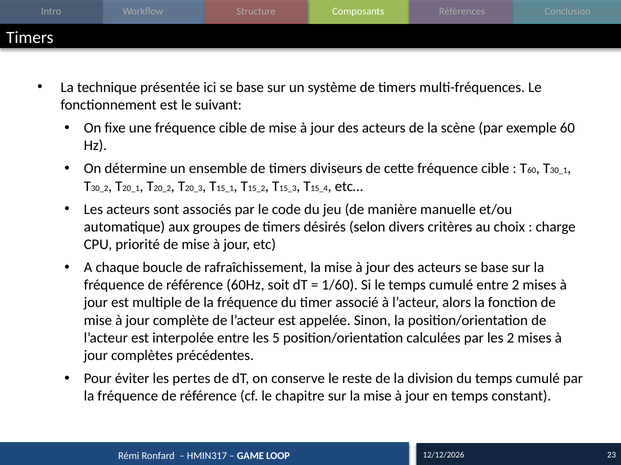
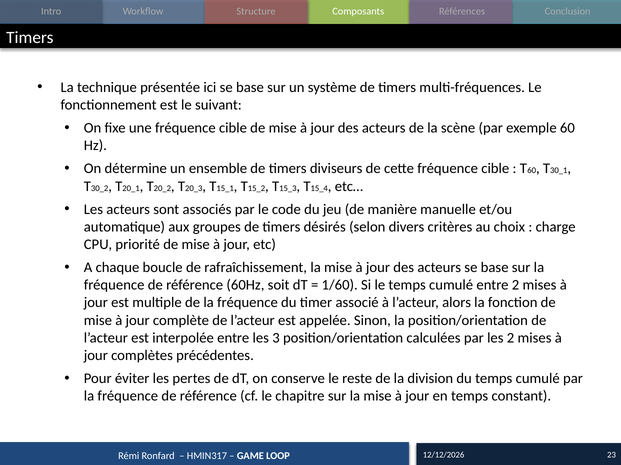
5: 5 -> 3 (276, 338)
